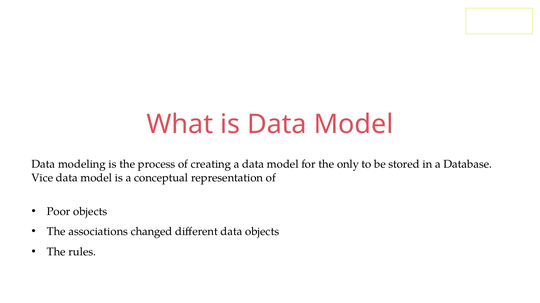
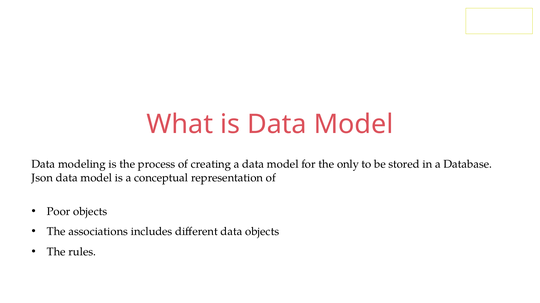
Vice: Vice -> Json (42, 178)
changed: changed -> includes (152, 232)
